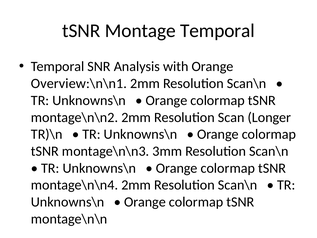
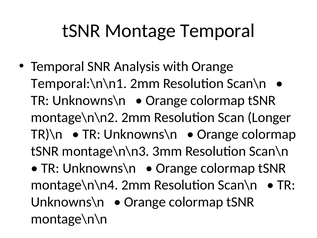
Overview:\n\n1: Overview:\n\n1 -> Temporal:\n\n1 (79, 83)
